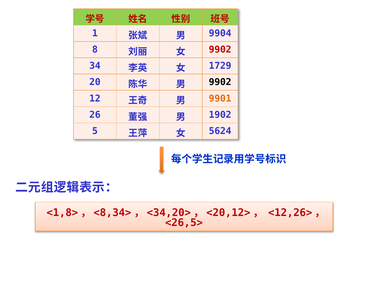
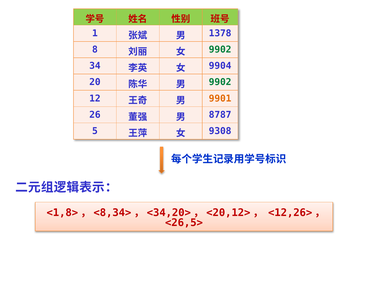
9904: 9904 -> 1378 (220, 33)
9902 colour: red -> green (220, 50)
1729: 1729 -> 9904 (220, 66)
9902 colour: black -> green (220, 82)
1902: 1902 -> 8787 (220, 115)
5624: 5624 -> 9308 (220, 131)
